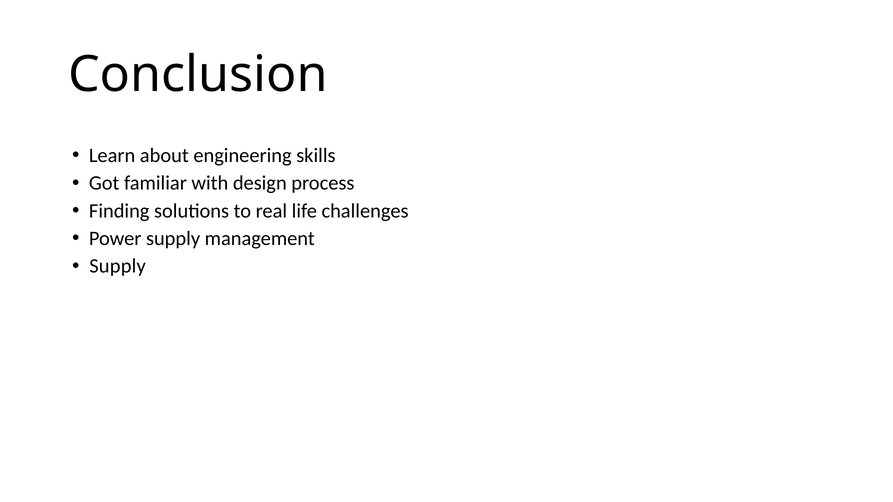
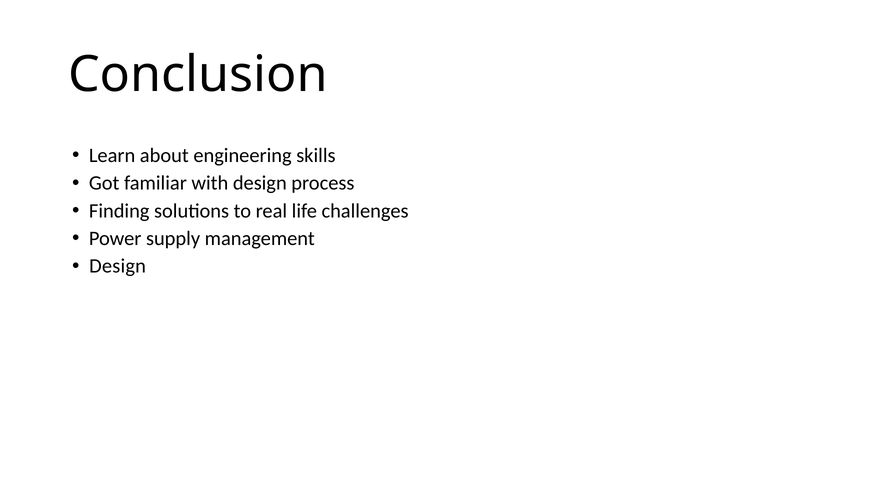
Supply: Supply -> Design (118, 266)
